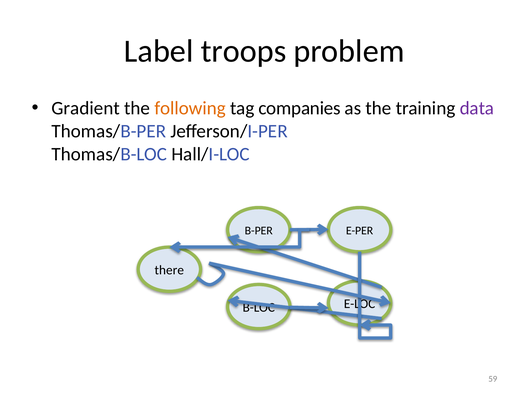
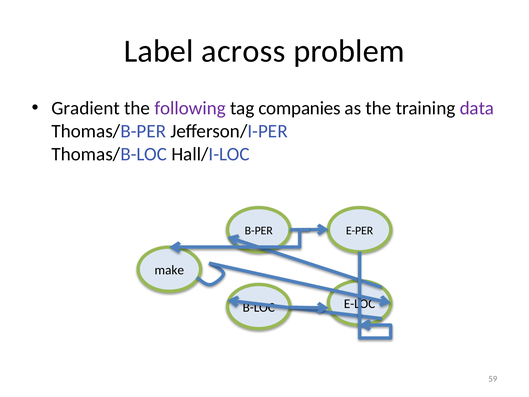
troops: troops -> across (243, 51)
following colour: orange -> purple (190, 108)
there: there -> make (169, 270)
